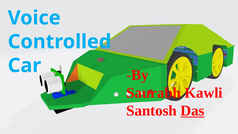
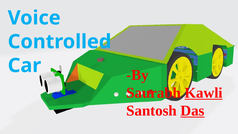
Kawli underline: none -> present (204, 93)
